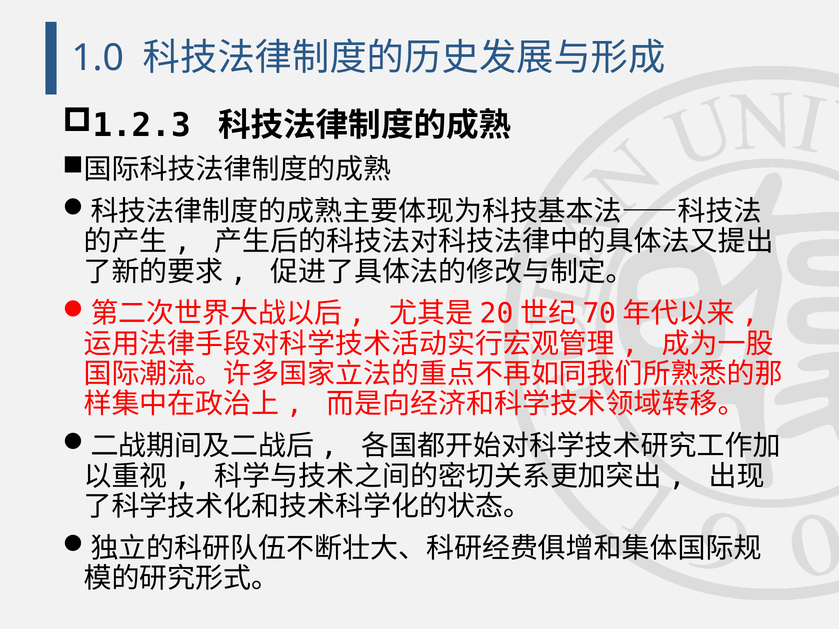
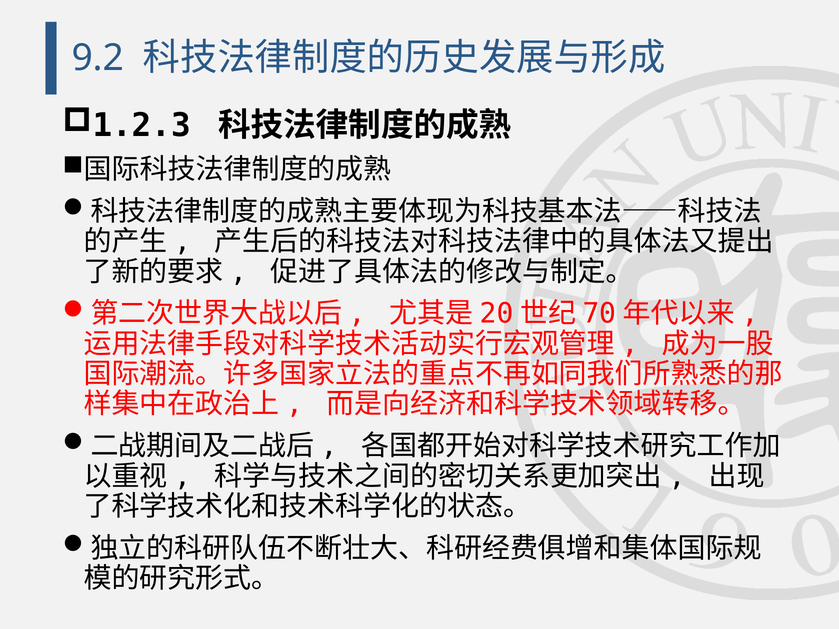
1.0: 1.0 -> 9.2 (98, 58)
